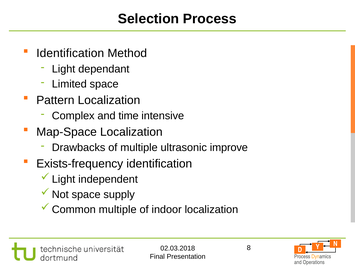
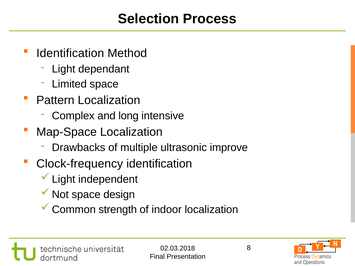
time: time -> long (129, 116)
Exists-frequency: Exists-frequency -> Clock-frequency (80, 164)
supply: supply -> design (119, 195)
multiple: multiple -> strength (118, 210)
